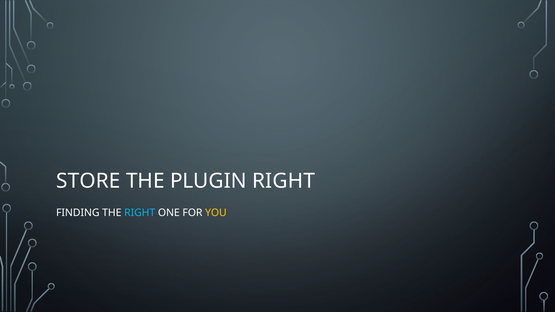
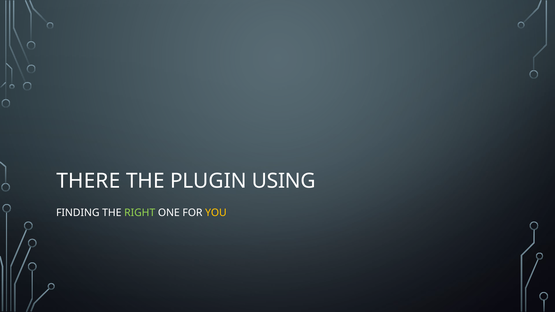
STORE: STORE -> THERE (88, 181)
PLUGIN RIGHT: RIGHT -> USING (284, 181)
RIGHT colour: light blue -> light green (140, 213)
